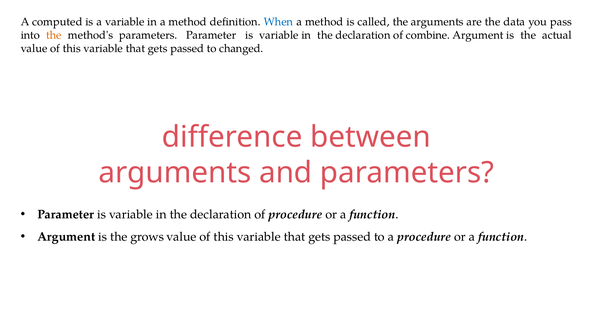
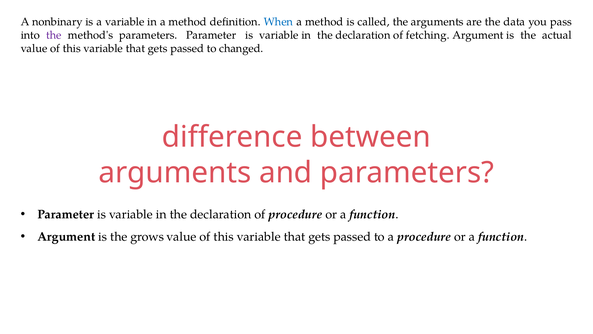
computed: computed -> nonbinary (57, 22)
the colour: orange -> purple (54, 35)
combine: combine -> fetching (428, 35)
